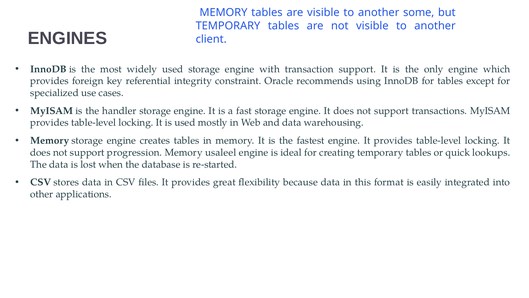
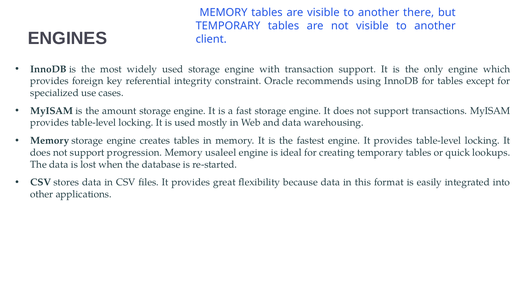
some: some -> there (419, 13)
handler: handler -> amount (119, 111)
